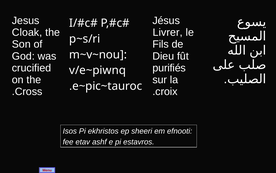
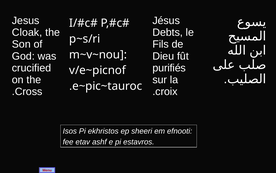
Livrer: Livrer -> Debts (168, 32)
v/e~piwnq: v/e~piwnq -> v/e~picnof (98, 70)
